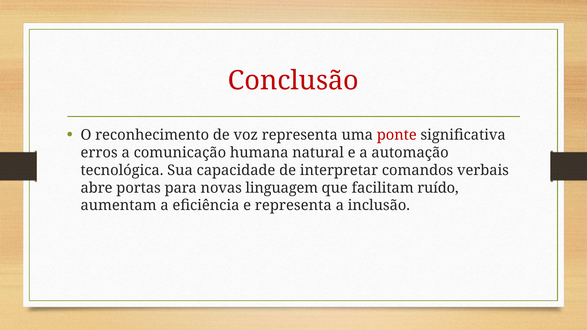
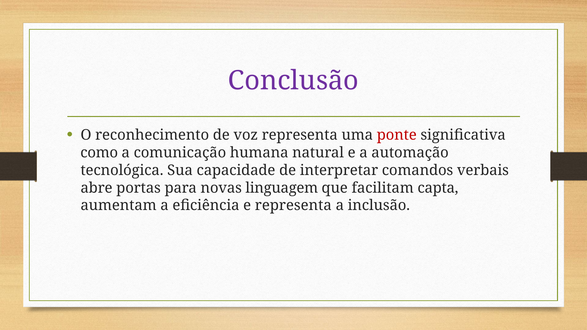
Conclusão colour: red -> purple (293, 81)
erros: erros -> como (99, 153)
ruído: ruído -> capta (438, 188)
